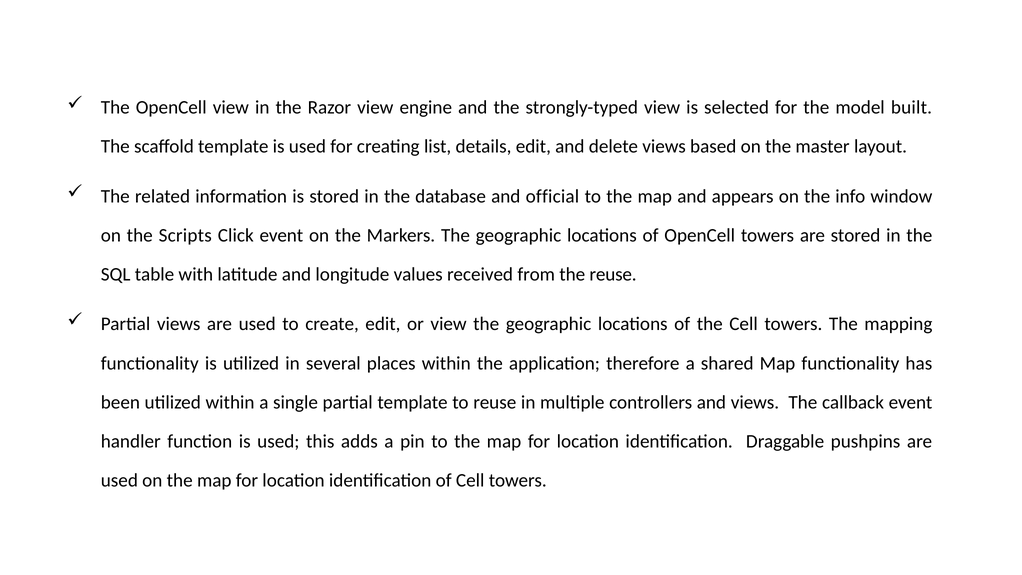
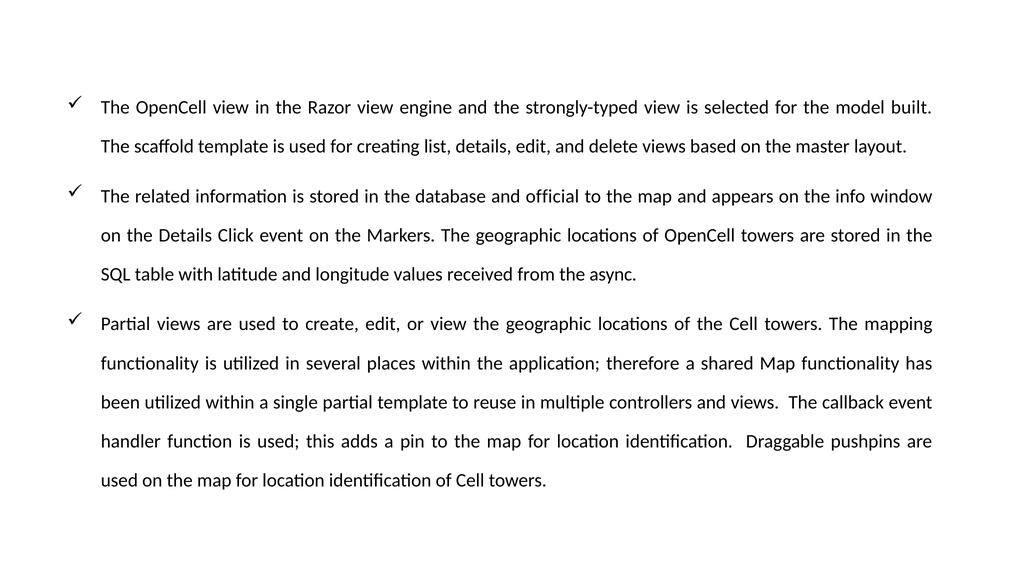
the Scripts: Scripts -> Details (185, 235)
the reuse: reuse -> async (613, 274)
